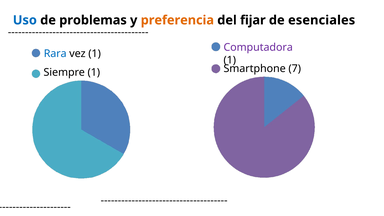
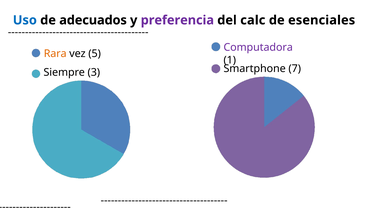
problemas: problemas -> adecuados (93, 20)
preferencia colour: orange -> purple (177, 20)
fijar: fijar -> calc (253, 20)
Rara colour: blue -> orange (55, 54)
vez 1: 1 -> 5 (95, 54)
Siempre 1: 1 -> 3 (94, 72)
